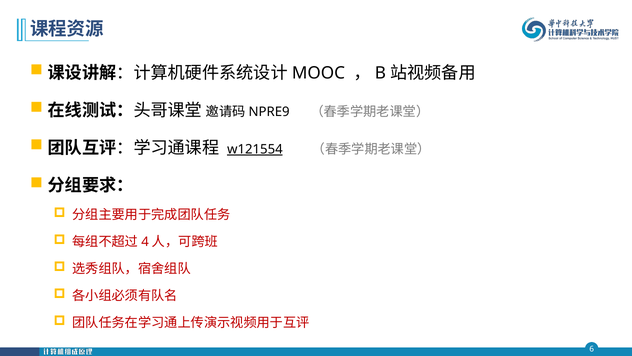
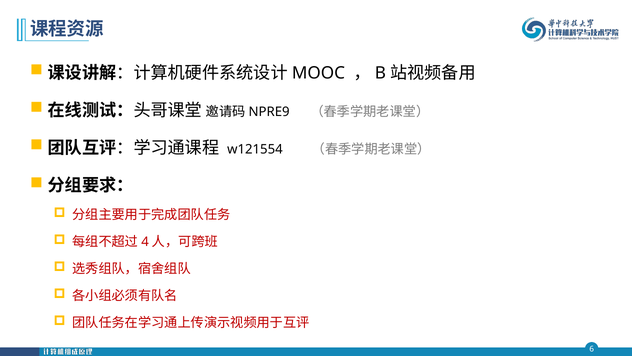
w121554 underline: present -> none (255, 149)
